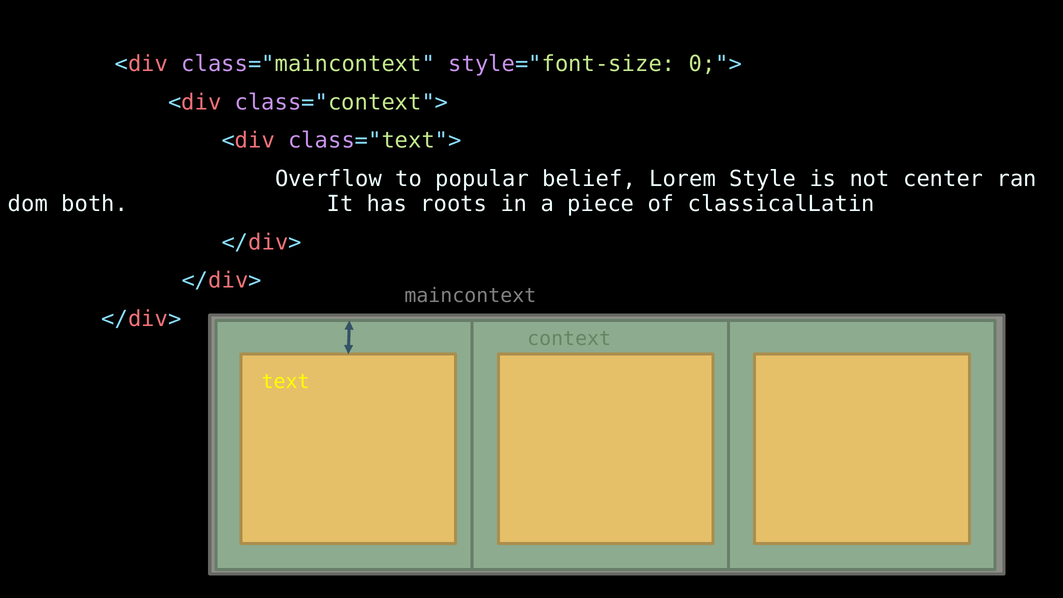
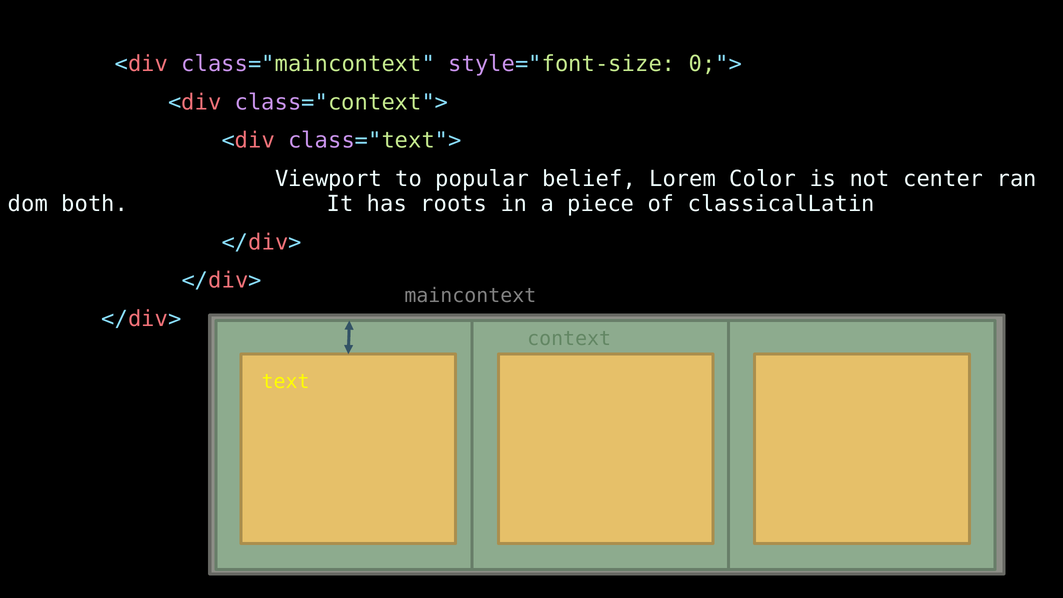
Overflow: Overflow -> Viewport (328, 179)
Style: Style -> Color (763, 179)
